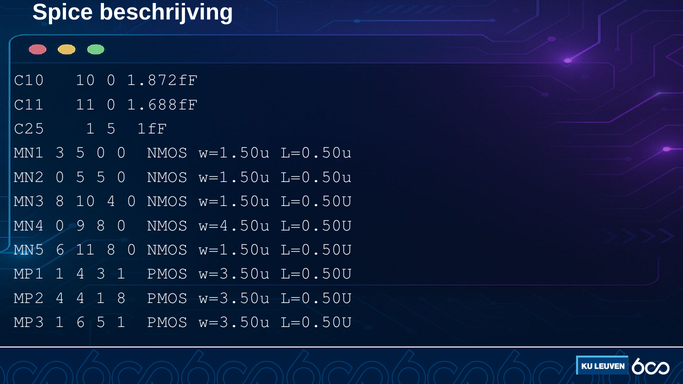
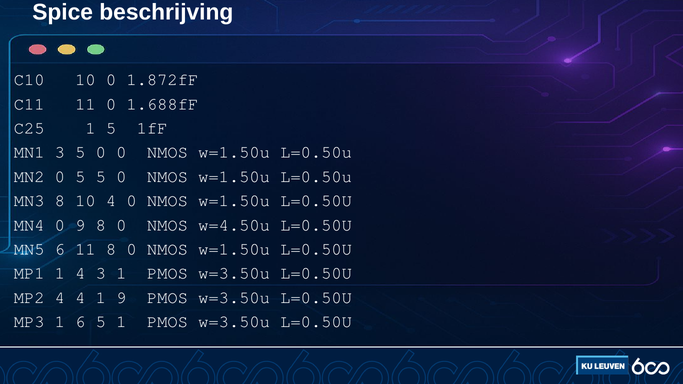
1 8: 8 -> 9 (121, 298)
